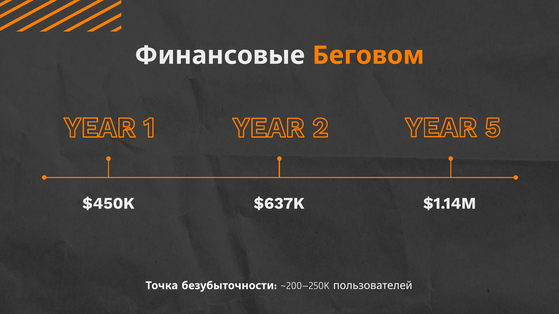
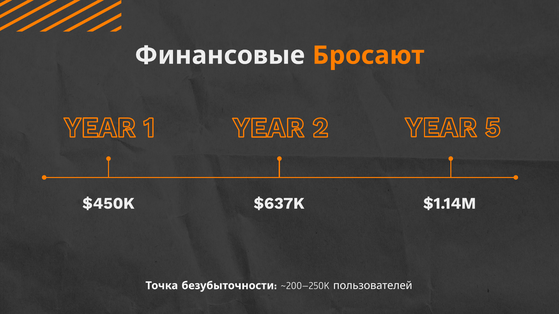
Беговом: Беговом -> Бросают (368, 55)
